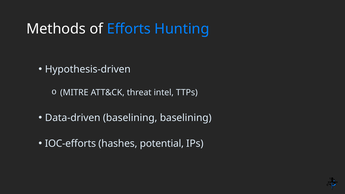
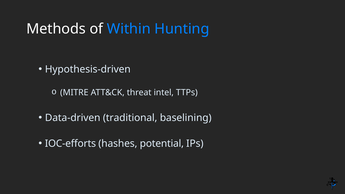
Efforts: Efforts -> Within (129, 29)
Data-driven baselining: baselining -> traditional (130, 118)
